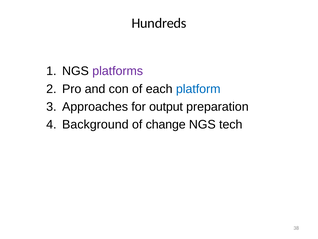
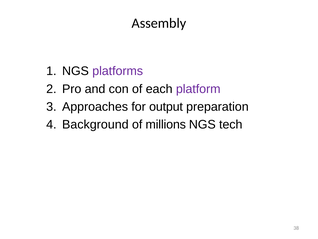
Hundreds: Hundreds -> Assembly (159, 23)
platform colour: blue -> purple (198, 89)
change: change -> millions (166, 124)
